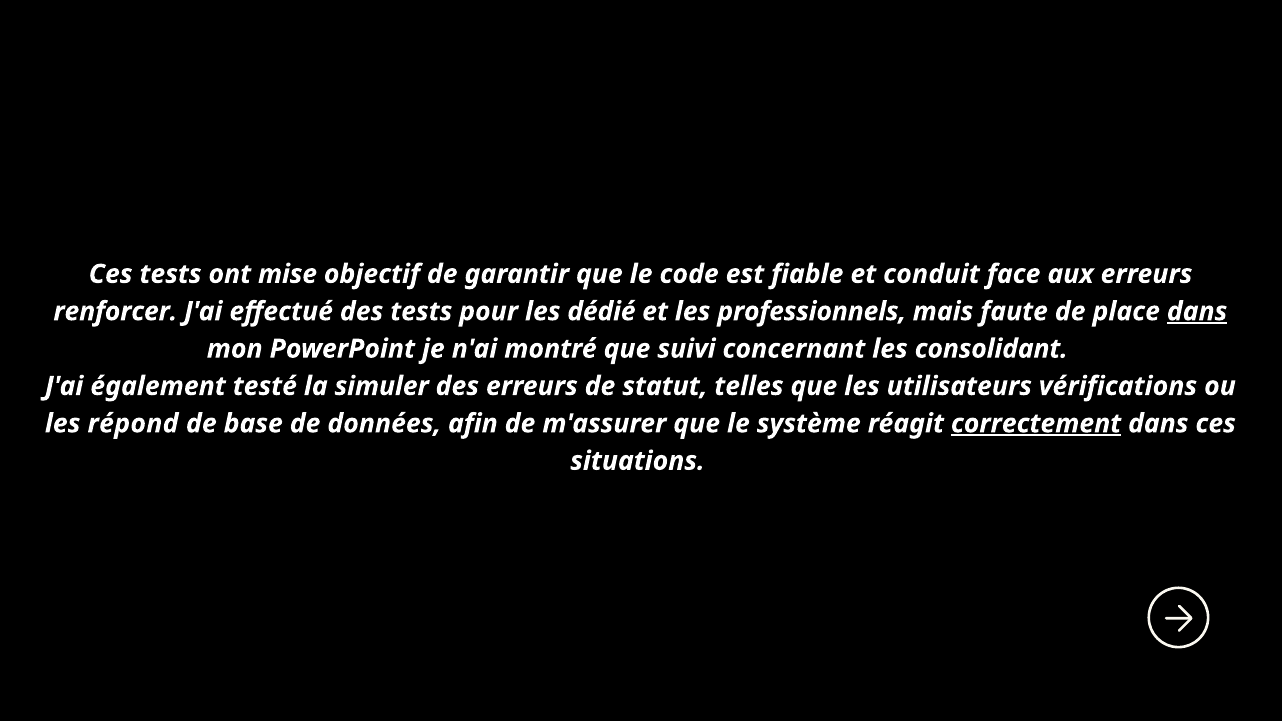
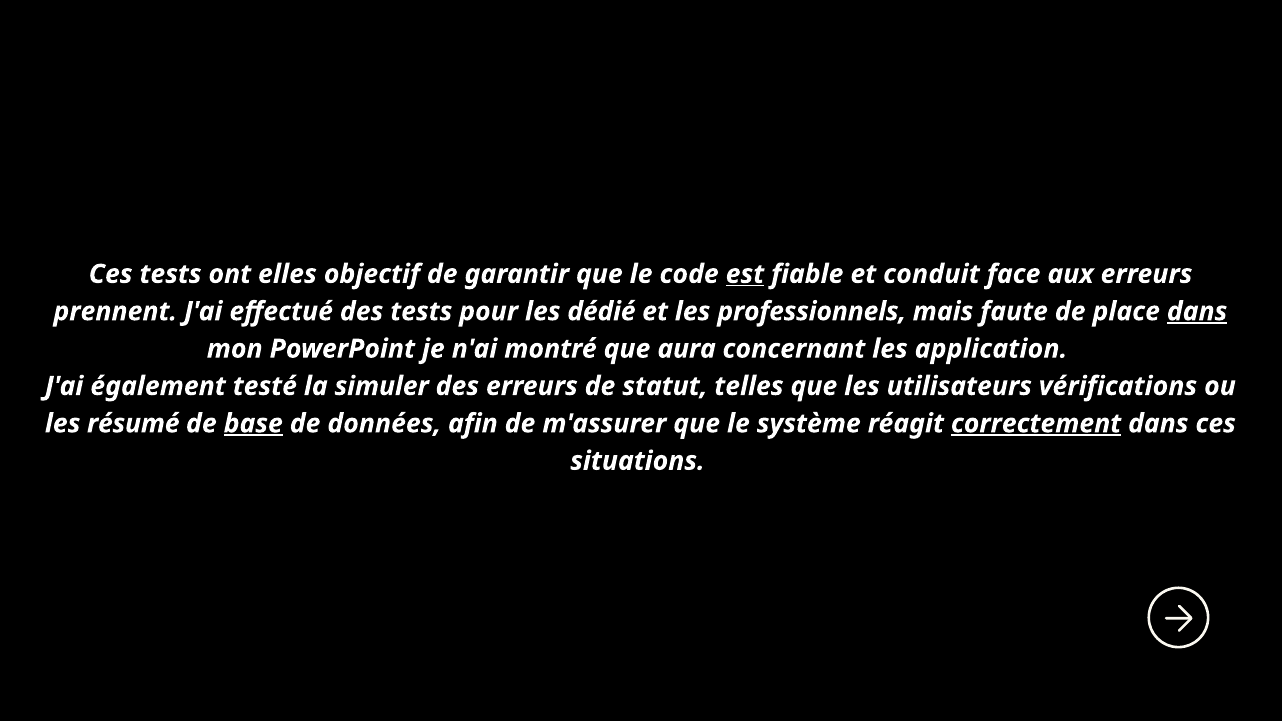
mise: mise -> elles (287, 274)
est underline: none -> present (745, 274)
renforcer: renforcer -> prennent (115, 312)
suivi: suivi -> aura (687, 349)
consolidant: consolidant -> application (991, 349)
répond: répond -> résumé (133, 424)
base underline: none -> present (253, 424)
